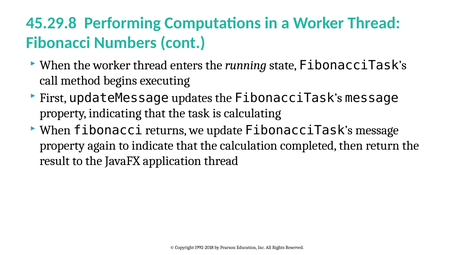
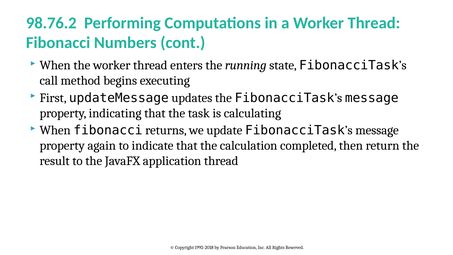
45.29.8: 45.29.8 -> 98.76.2 (51, 23)
